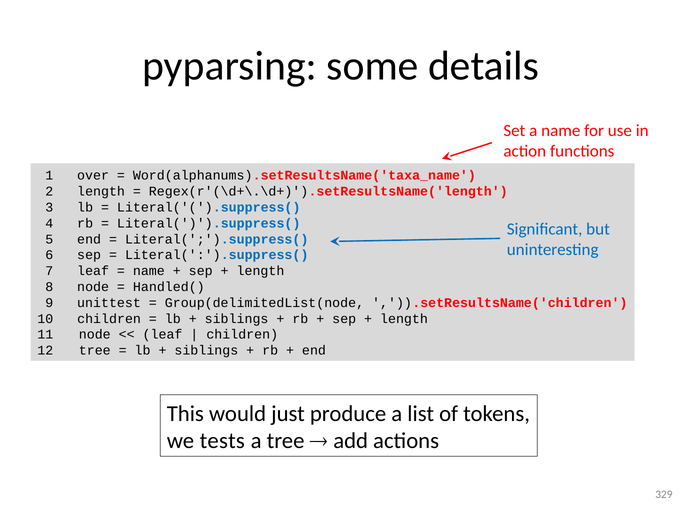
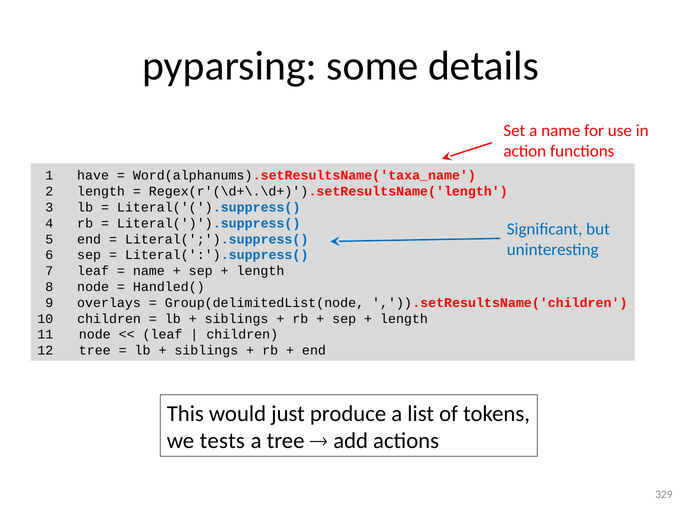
over: over -> have (93, 176)
unittest: unittest -> overlays (109, 303)
